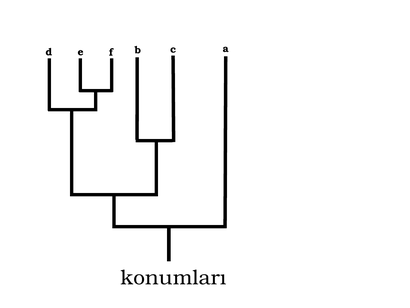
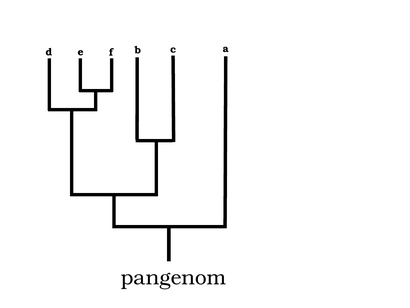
konumları: konumları -> pangenom (173, 277)
